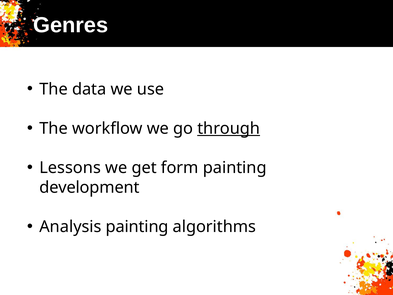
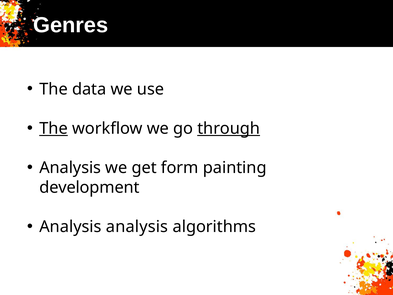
The underline: none -> present (54, 128)
Lessons: Lessons -> Analysis (70, 168)
Analysis painting: painting -> analysis (137, 227)
